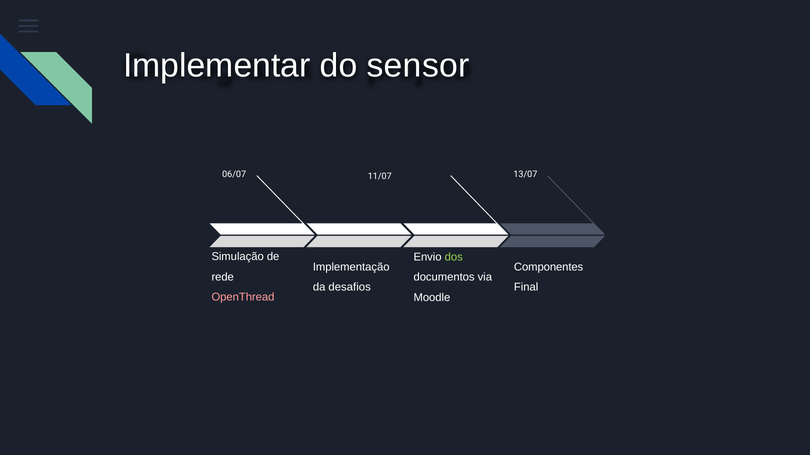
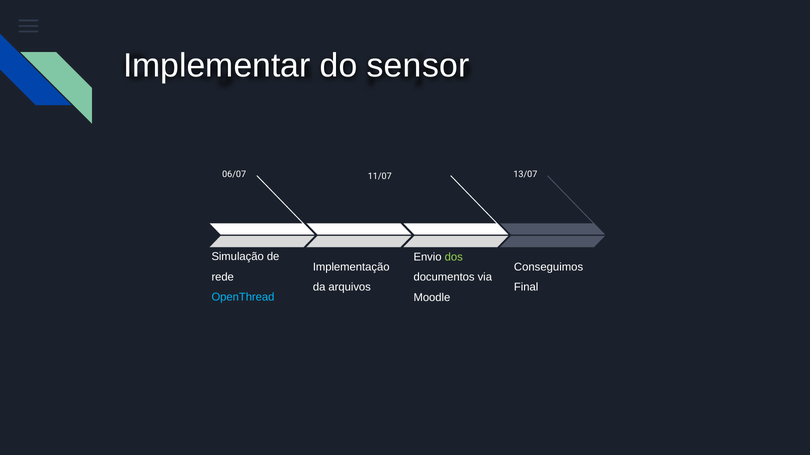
Componentes: Componentes -> Conseguimos (549, 267)
desafios: desafios -> arquivos (350, 288)
OpenThread colour: pink -> light blue (243, 298)
